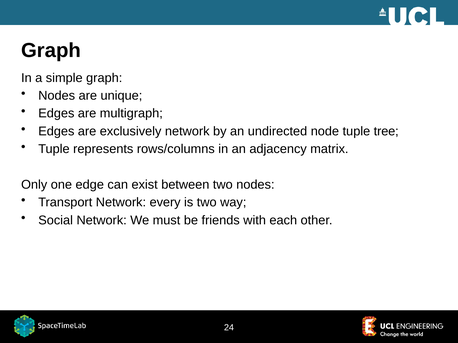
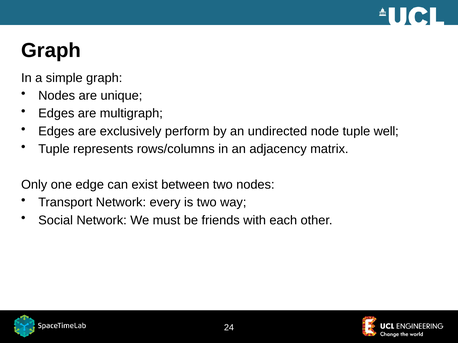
exclusively network: network -> perform (187, 131)
tree: tree -> well (386, 131)
